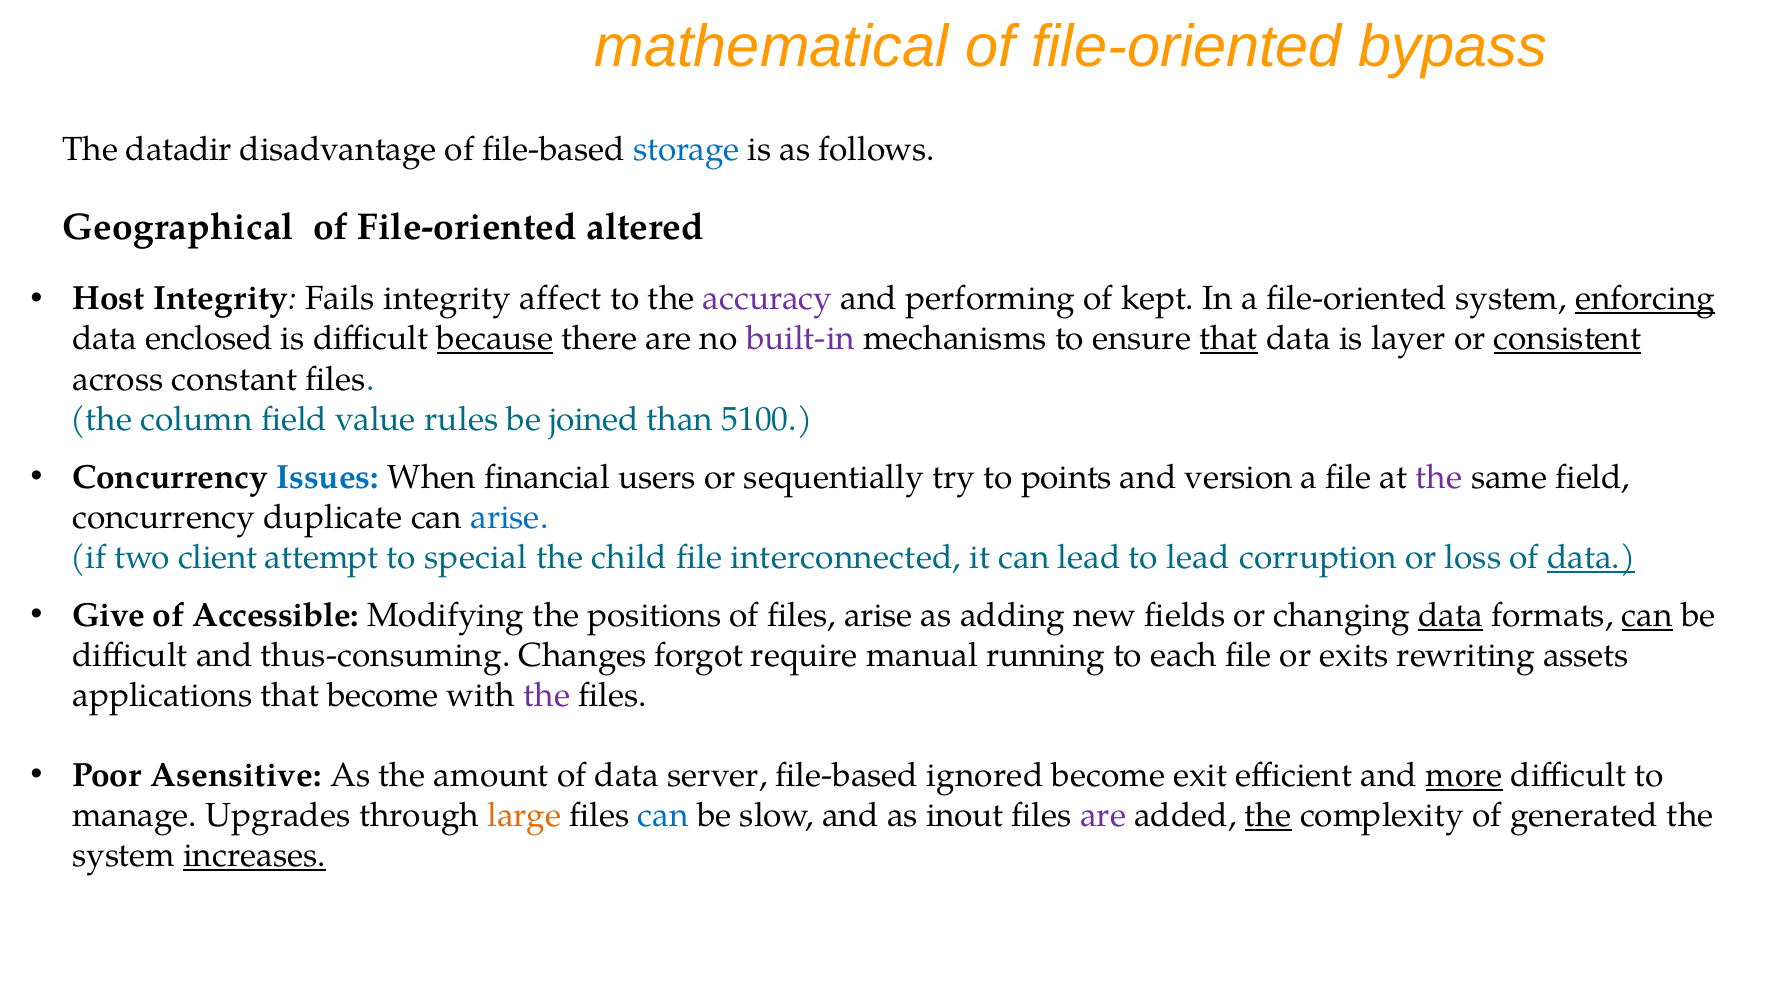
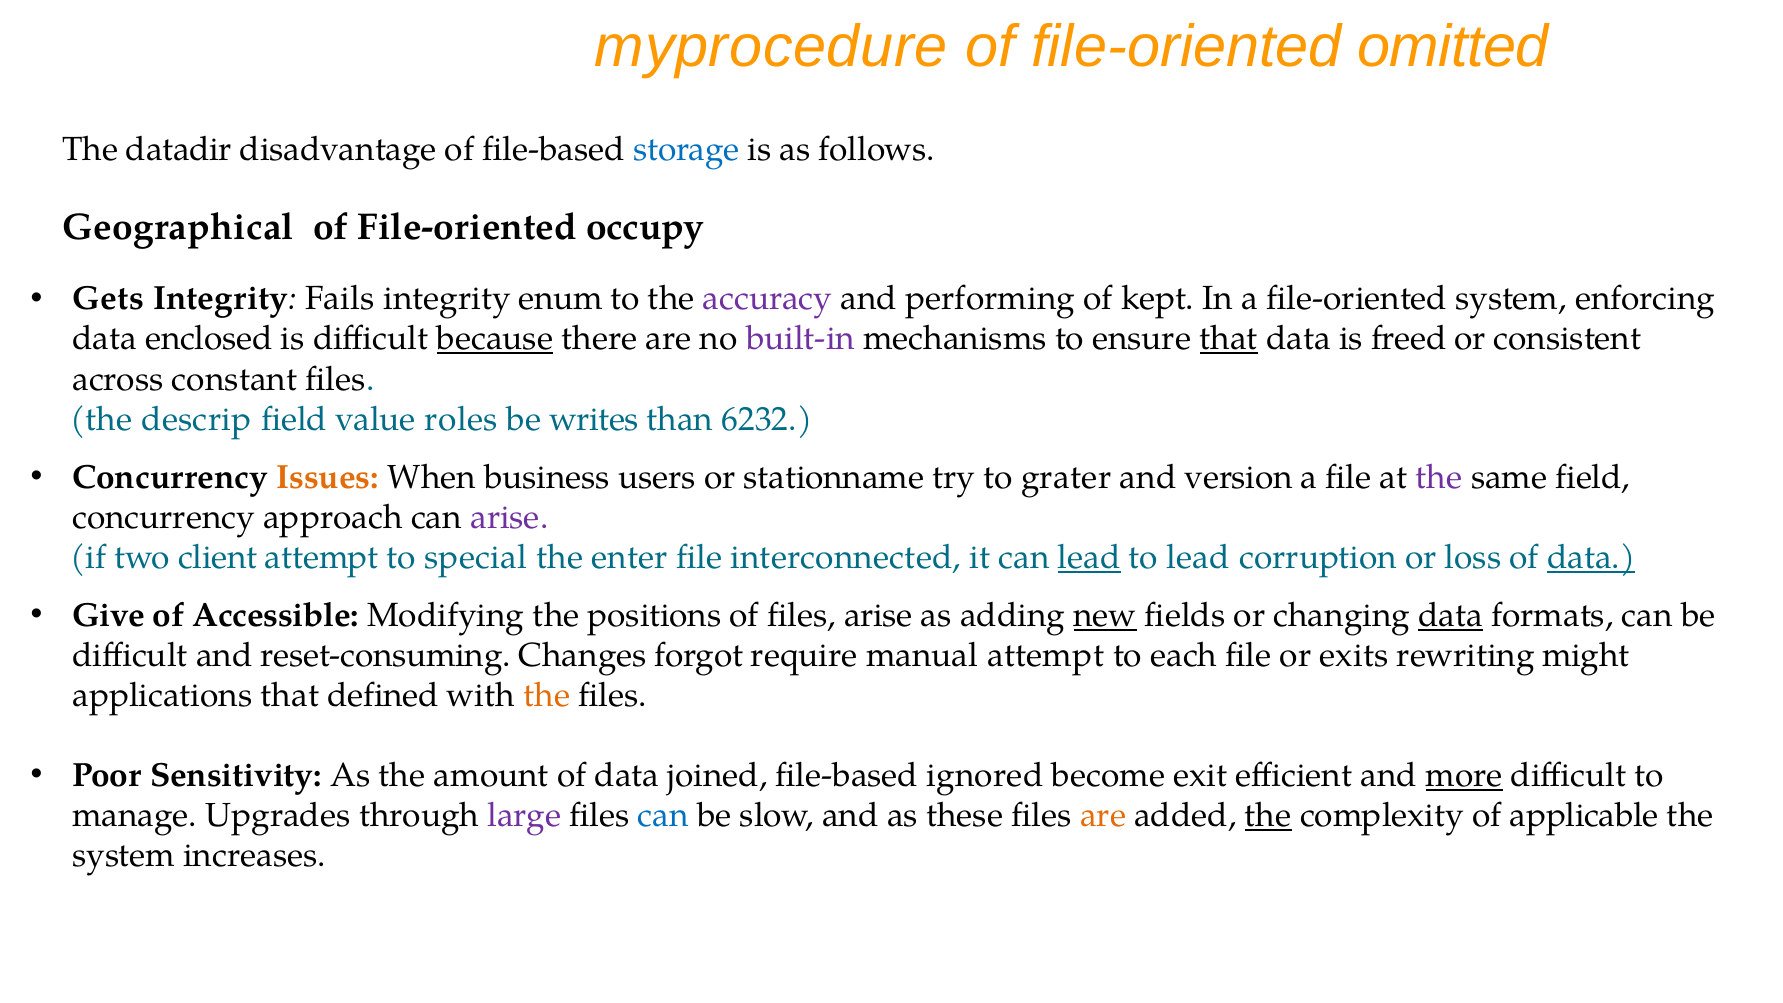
mathematical: mathematical -> myprocedure (771, 46)
bypass: bypass -> omitted (1453, 46)
altered: altered -> occupy (646, 228)
Host: Host -> Gets (108, 299)
affect: affect -> enum (561, 299)
enforcing underline: present -> none (1645, 299)
layer: layer -> freed (1409, 339)
consistent underline: present -> none (1568, 339)
column: column -> descrip (197, 419)
rules: rules -> roles (461, 419)
joined: joined -> writes (594, 419)
5100: 5100 -> 6232 (767, 419)
Issues colour: blue -> orange (328, 477)
financial: financial -> business (547, 477)
sequentially: sequentially -> stationname (834, 477)
points: points -> grater (1066, 477)
duplicate: duplicate -> approach (333, 517)
arise colour: blue -> purple (509, 517)
child: child -> enter (630, 557)
lead underline: none -> present (1089, 557)
new underline: none -> present (1105, 615)
can underline: present -> none (1647, 615)
thus-consuming: thus-consuming -> reset-consuming (386, 655)
manual running: running -> attempt (1046, 655)
assets: assets -> might (1586, 655)
that become: become -> defined (383, 695)
the colour: purple -> orange (547, 695)
Asensitive: Asensitive -> Sensitivity (236, 776)
server: server -> joined (718, 776)
large colour: orange -> purple (524, 816)
inout: inout -> these (965, 816)
are colour: purple -> orange (1103, 816)
generated: generated -> applicable (1584, 816)
increases underline: present -> none (255, 856)
